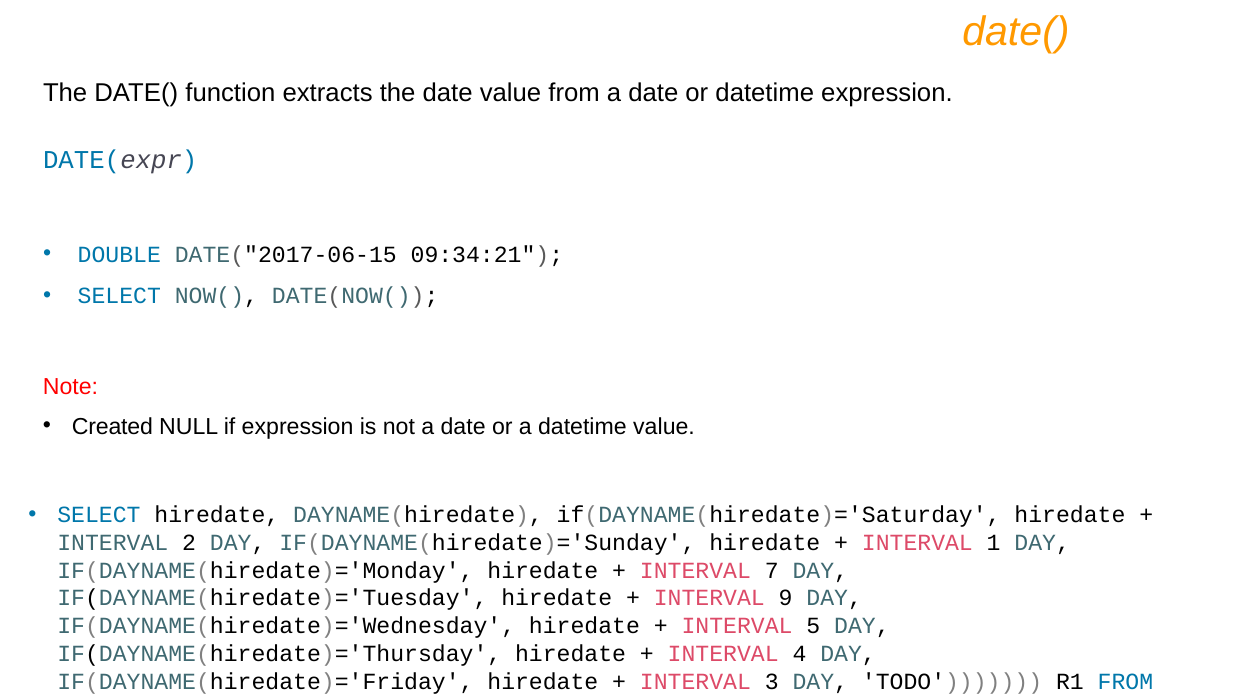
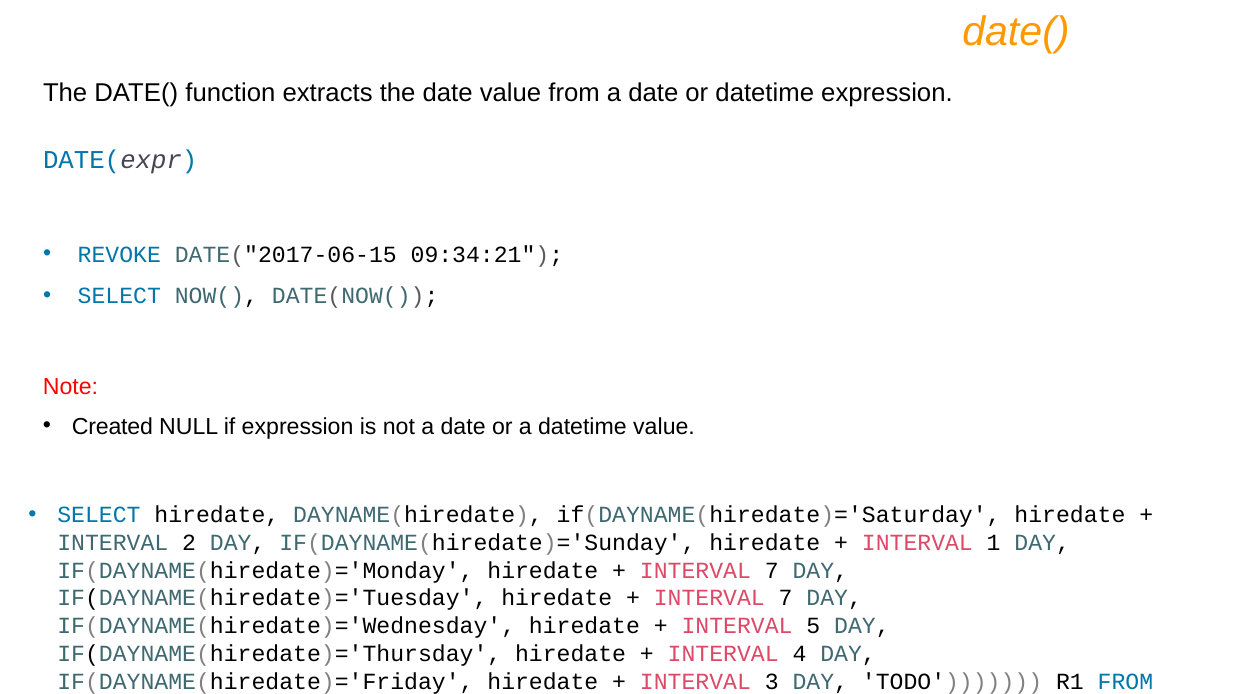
DOUBLE: DOUBLE -> REVOKE (119, 254)
9: 9 -> 7 (786, 598)
